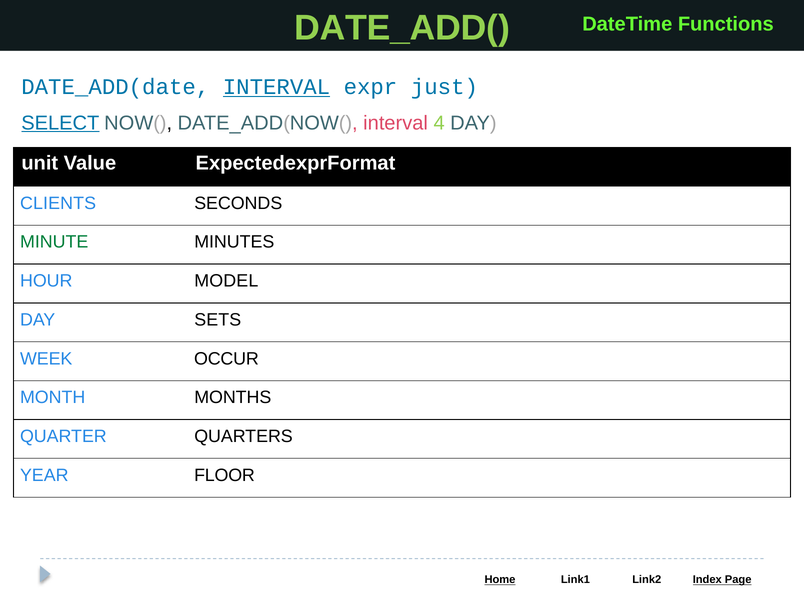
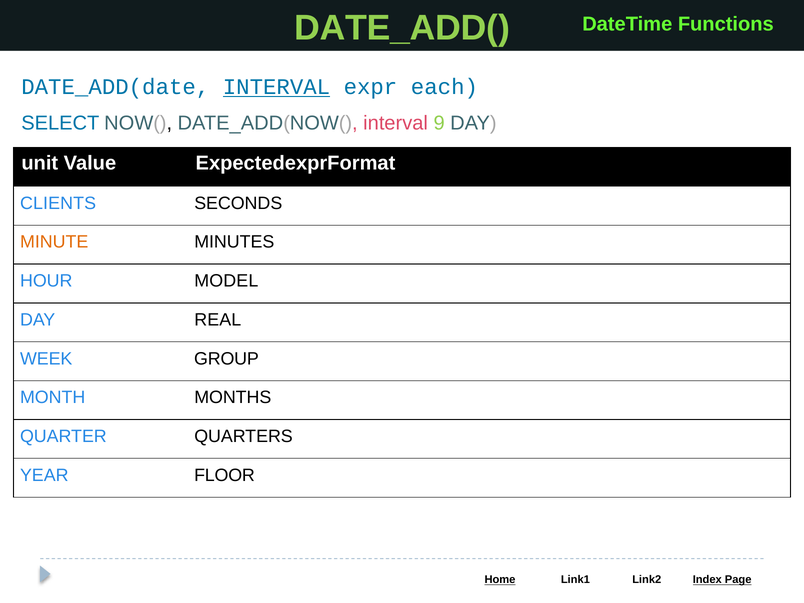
just: just -> each (444, 87)
SELECT underline: present -> none (60, 123)
4: 4 -> 9 (439, 123)
MINUTE colour: green -> orange (54, 242)
SETS: SETS -> REAL (218, 320)
OCCUR: OCCUR -> GROUP (226, 359)
